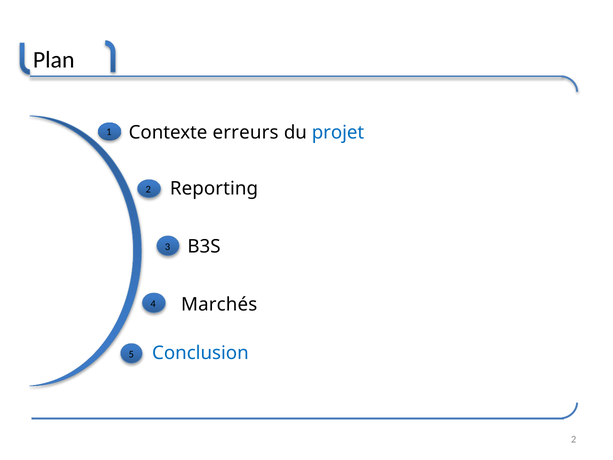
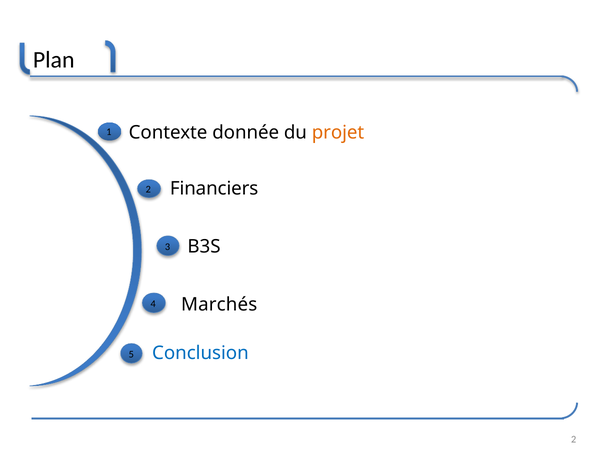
erreurs: erreurs -> donnée (246, 133)
projet colour: blue -> orange (338, 133)
Reporting: Reporting -> Financiers (214, 189)
